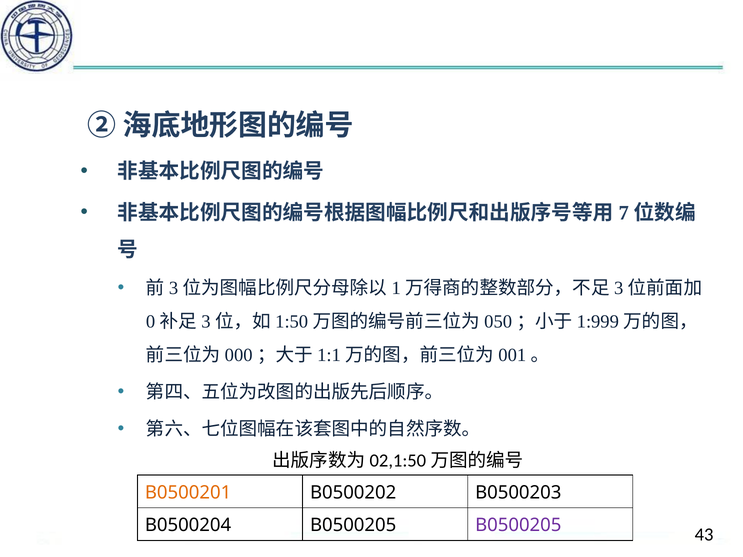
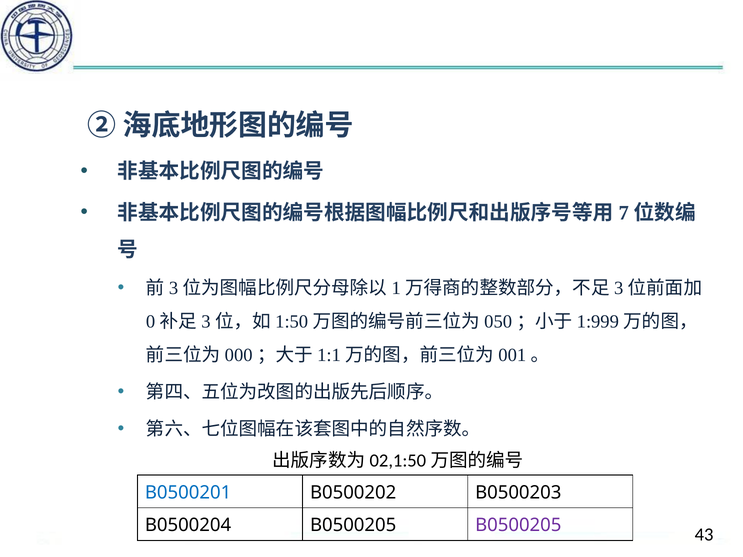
B0500201 colour: orange -> blue (188, 493)
